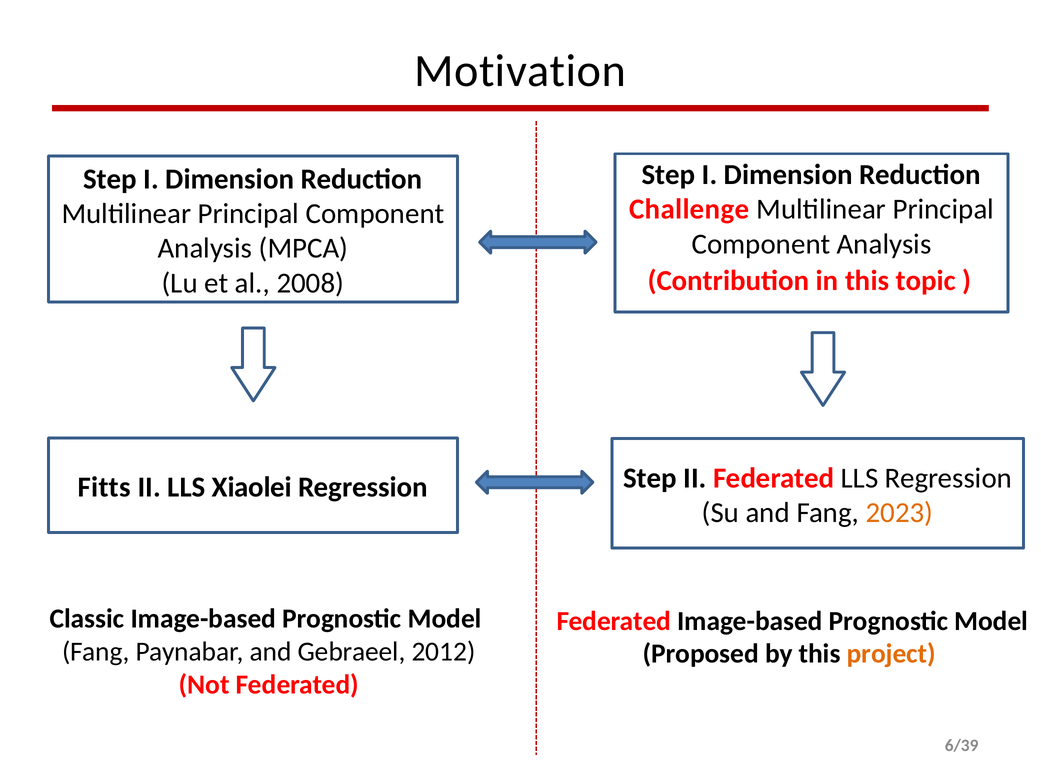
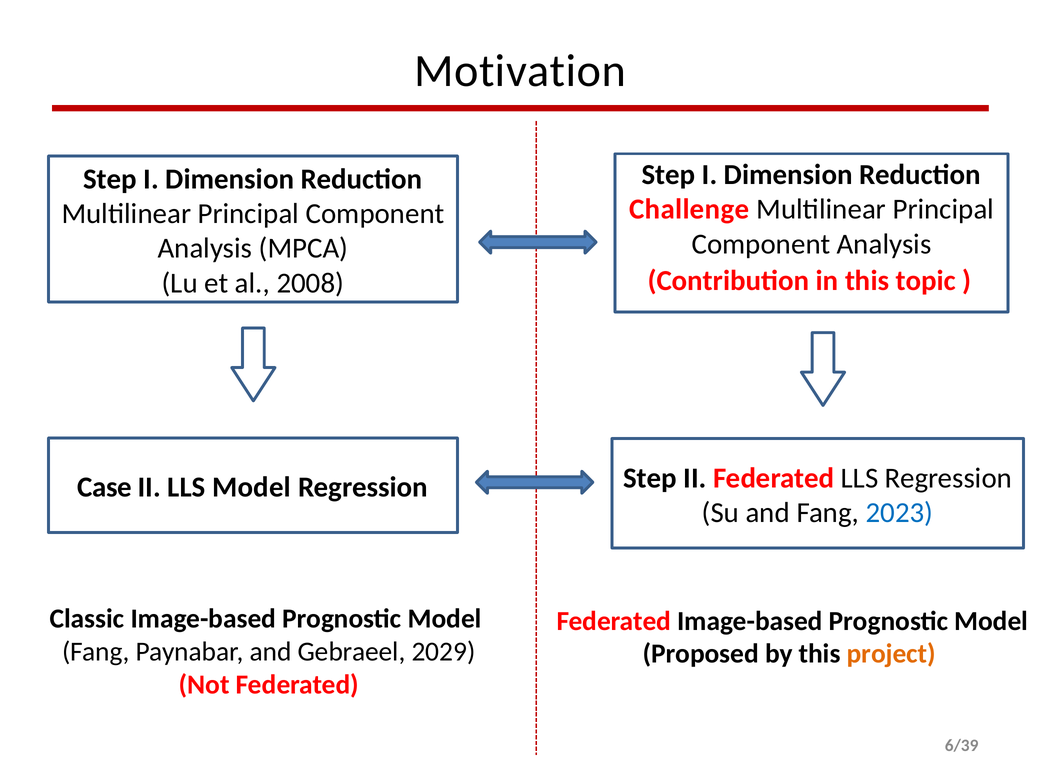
Fitts: Fitts -> Case (104, 487)
LLS Xiaolei: Xiaolei -> Model (252, 487)
2023 colour: orange -> blue (899, 513)
2012: 2012 -> 2029 (443, 651)
